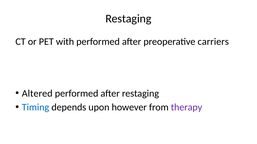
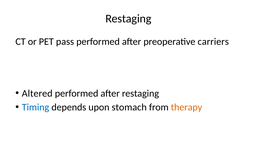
with: with -> pass (65, 42)
however: however -> stomach (129, 108)
therapy colour: purple -> orange (187, 108)
